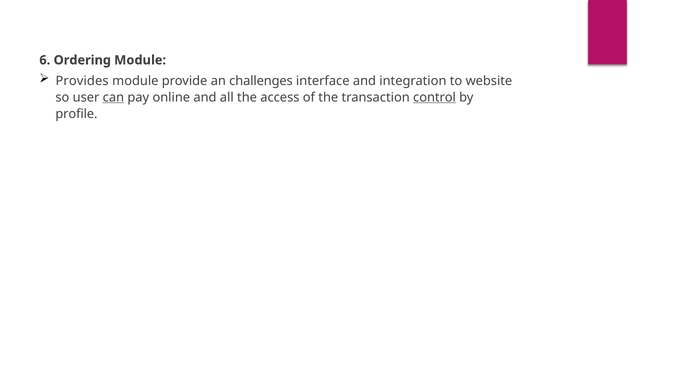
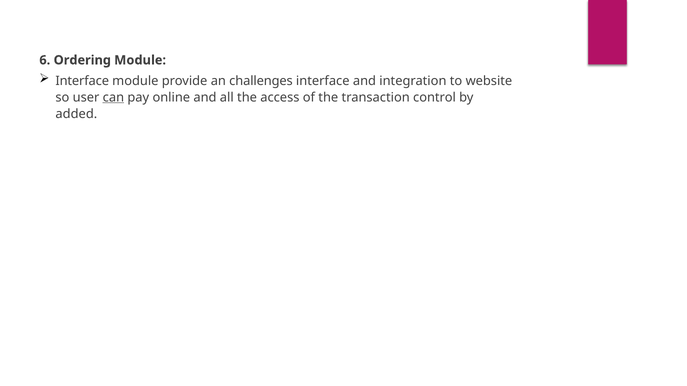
Provides: Provides -> Interface (82, 81)
control underline: present -> none (435, 97)
profile: profile -> added (76, 114)
